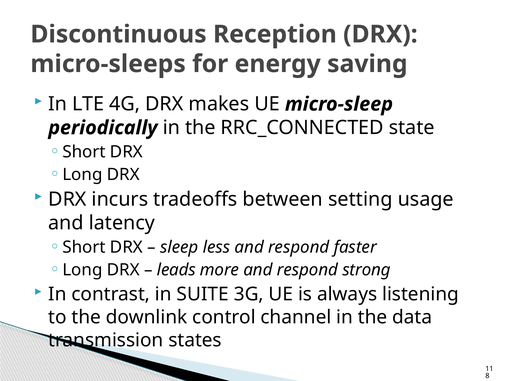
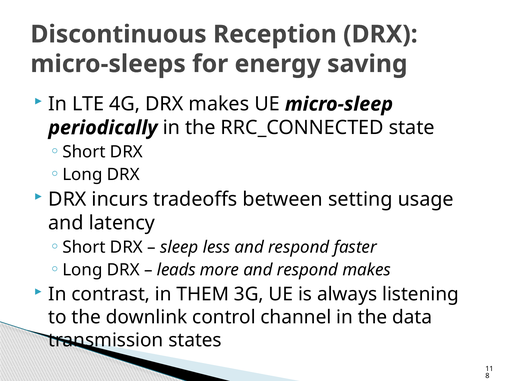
respond strong: strong -> makes (367, 270)
SUITE: SUITE -> THEM (203, 294)
